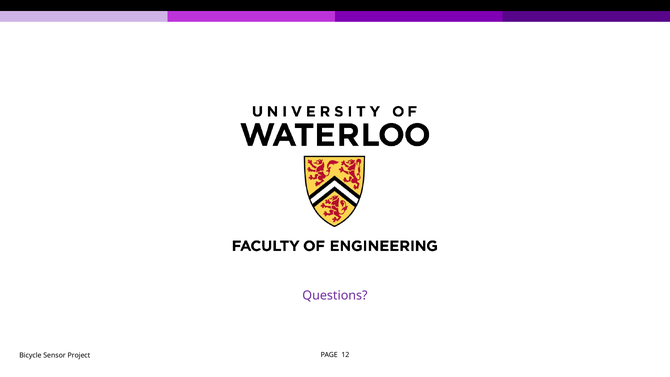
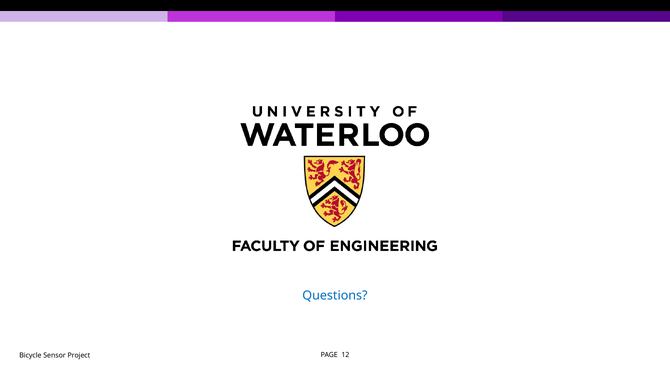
Questions colour: purple -> blue (335, 295)
